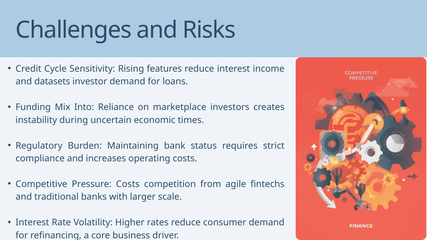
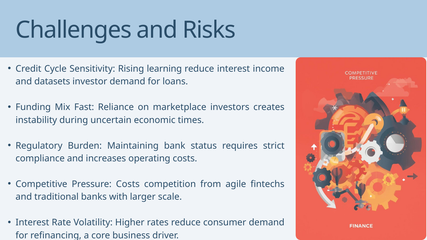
features: features -> learning (164, 69)
Into: Into -> Fast (84, 107)
